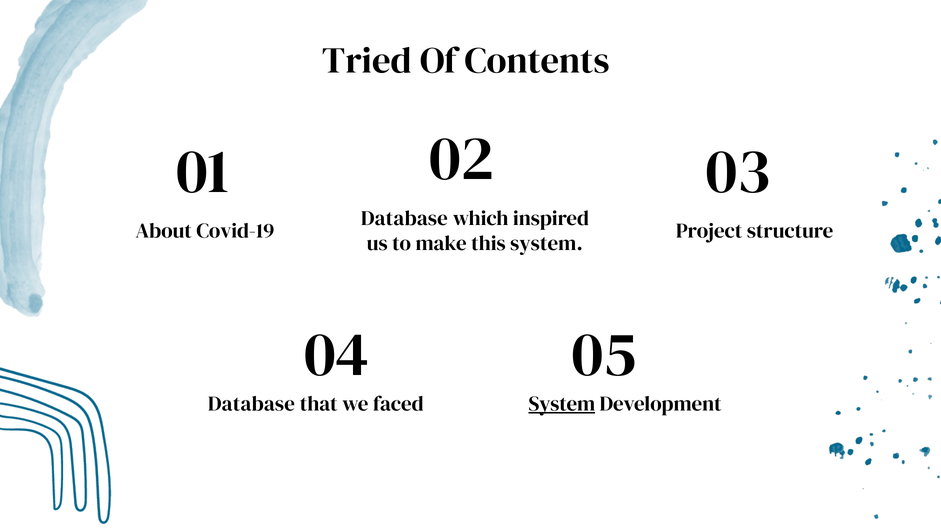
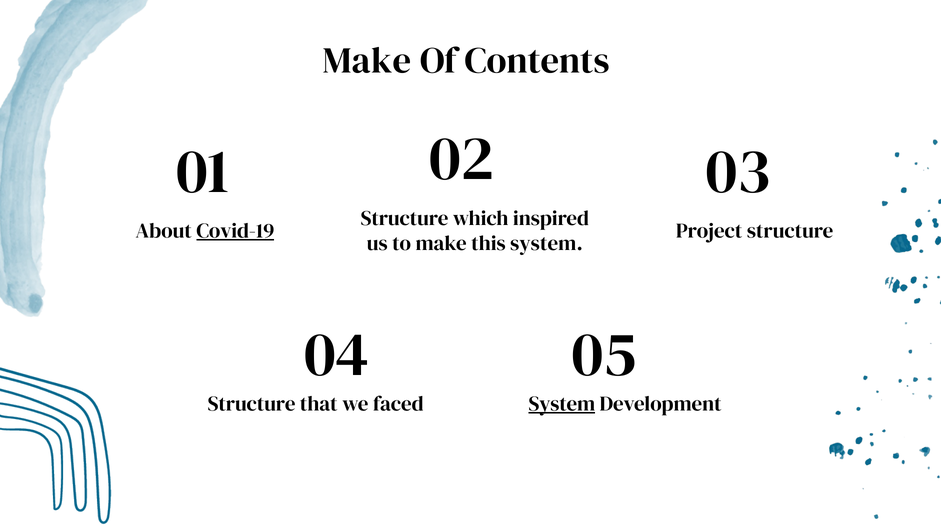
Tried: Tried -> Make (367, 61)
Database: Database -> Structure (405, 218)
Covid-19 underline: none -> present (235, 231)
Database: Database -> Structure (252, 404)
